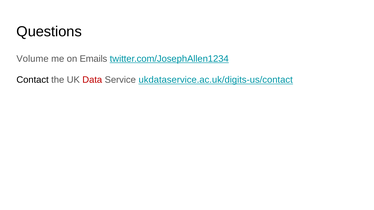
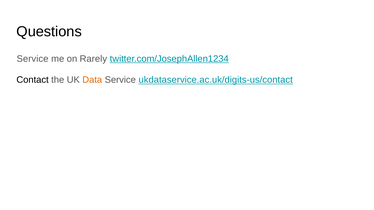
Volume: Volume -> Service (33, 59)
Emails: Emails -> Rarely (93, 59)
Data colour: red -> orange (92, 80)
